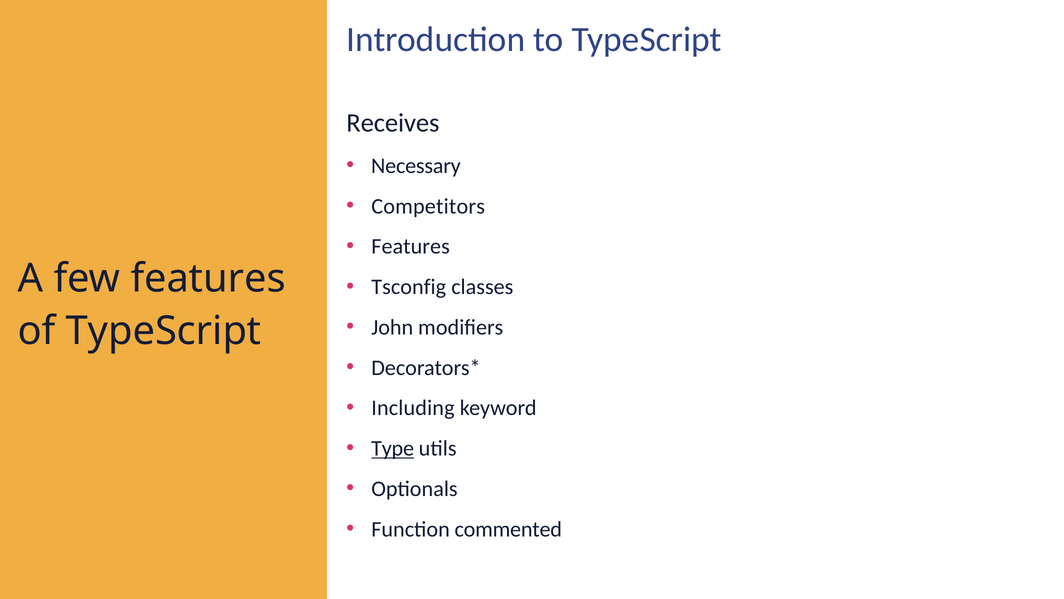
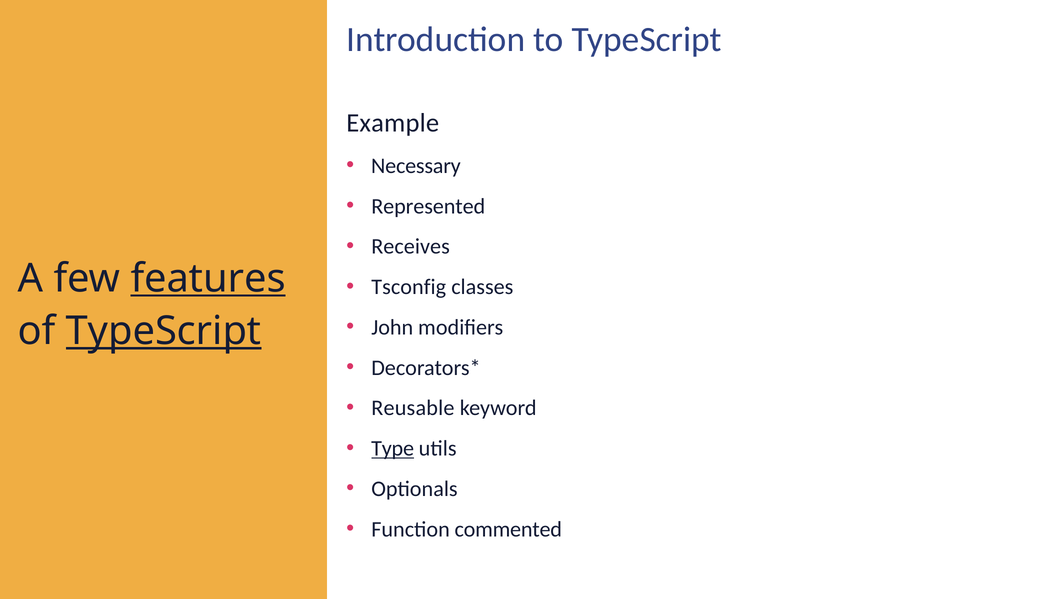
Receives: Receives -> Example (393, 123)
Competitors: Competitors -> Represented (428, 206)
Features: Features -> Receives (411, 246)
features underline: none -> present (208, 278)
TypeScript underline: none -> present (164, 331)
Including: Including -> Reusable (413, 408)
